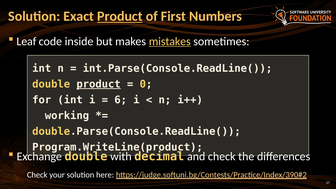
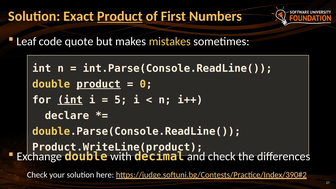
inside: inside -> quote (79, 41)
mistakes underline: present -> none (170, 41)
int underline: none -> present (70, 100)
6: 6 -> 5 (121, 100)
working: working -> declare (67, 116)
Program.WriteLine(product: Program.WriteLine(product -> Product.WriteLine(product (118, 147)
